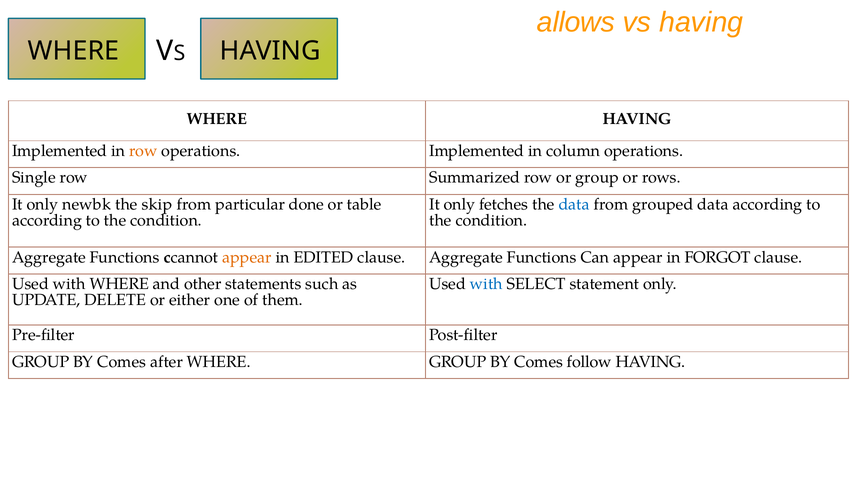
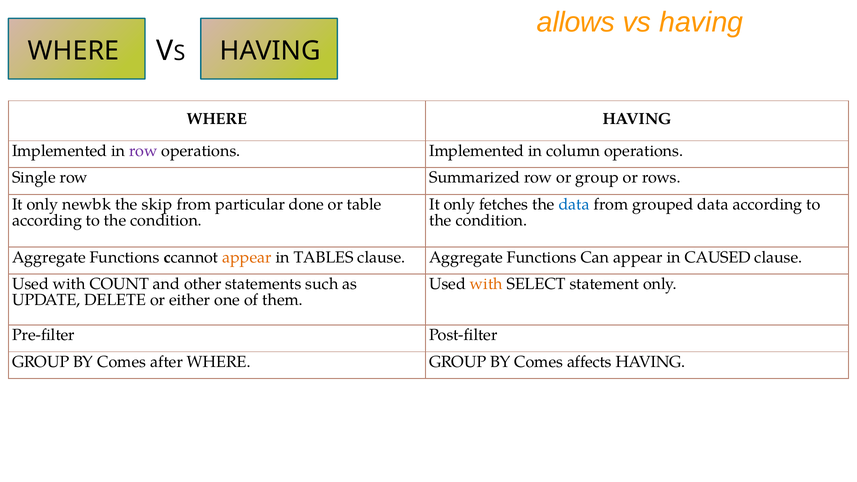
row colour: orange -> purple (143, 151)
EDITED: EDITED -> TABLES (324, 257)
FORGOT: FORGOT -> CAUSED (718, 257)
with WHERE: WHERE -> COUNT (119, 284)
with colour: blue -> orange (486, 284)
follow: follow -> affects (589, 362)
